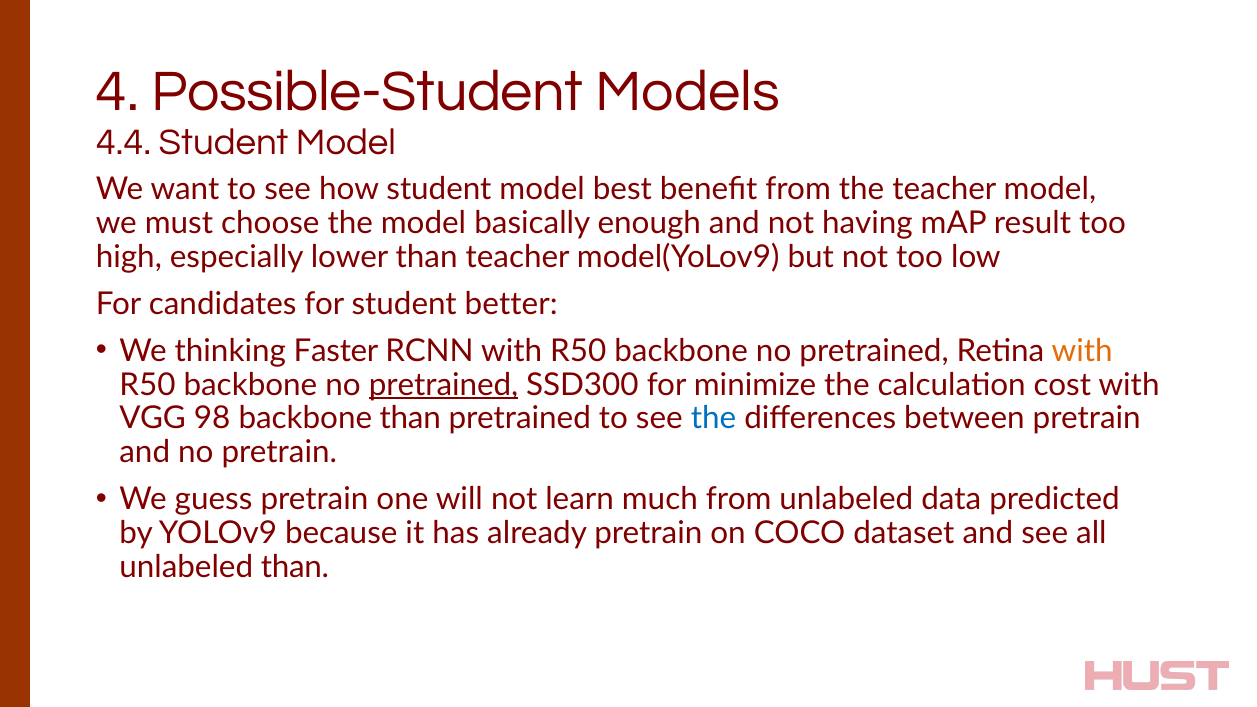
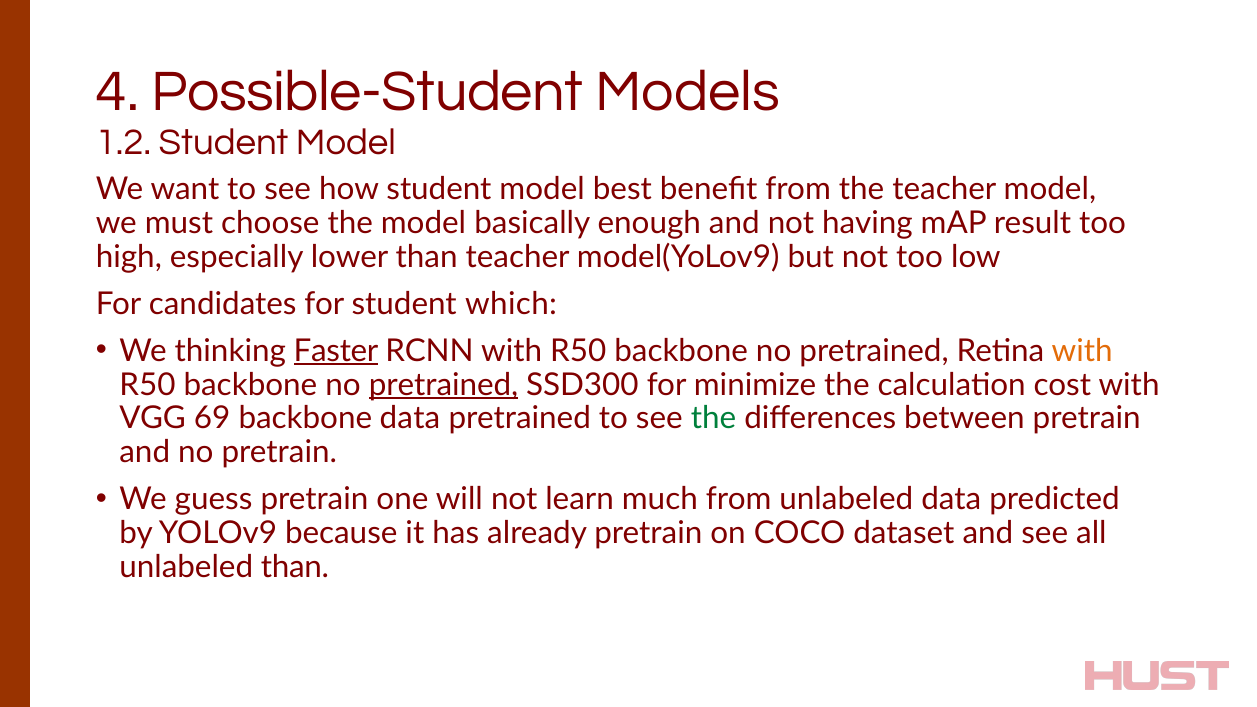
4.4: 4.4 -> 1.2 (123, 142)
better: better -> which (511, 304)
Faster underline: none -> present (336, 351)
98: 98 -> 69 (212, 419)
backbone than: than -> data (410, 419)
the colour: blue -> green (713, 419)
